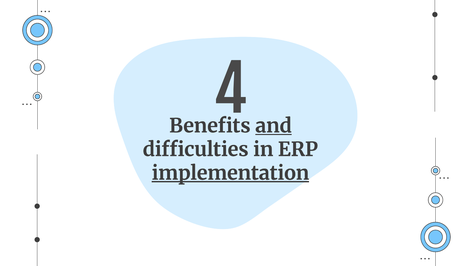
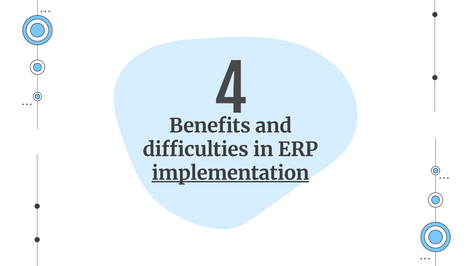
and underline: present -> none (274, 126)
